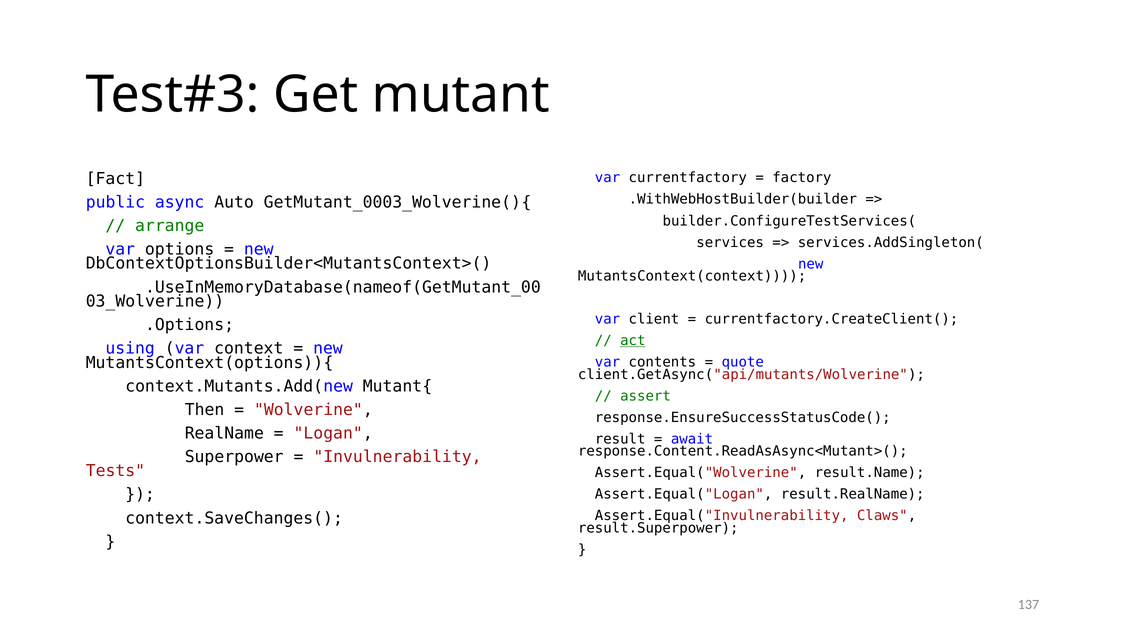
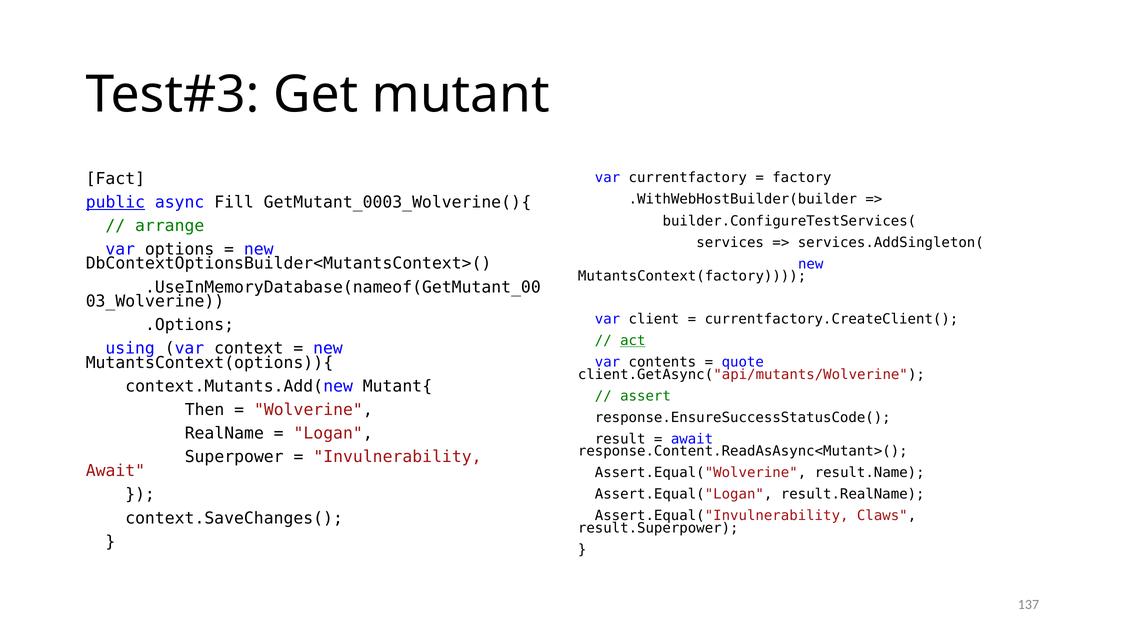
public underline: none -> present (115, 202)
Auto: Auto -> Fill (234, 202)
MutantsContext(context: MutantsContext(context -> MutantsContext(factory (692, 276)
Tests: Tests -> Await (115, 471)
